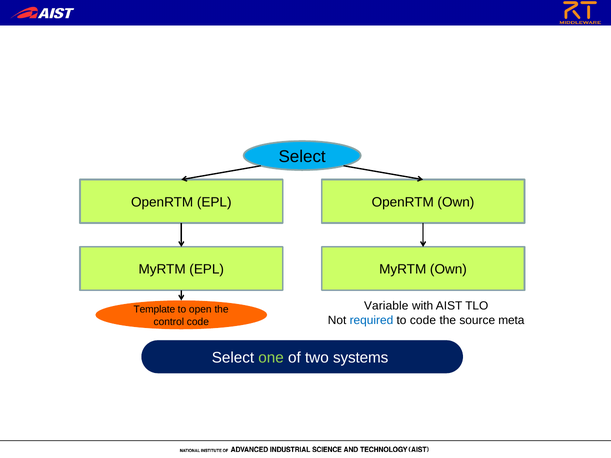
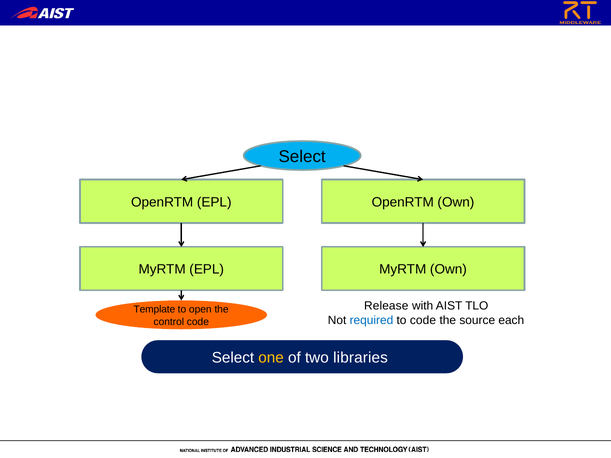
Variable: Variable -> Release (386, 306)
meta: meta -> each (511, 320)
one colour: light green -> yellow (271, 358)
systems: systems -> libraries (361, 358)
